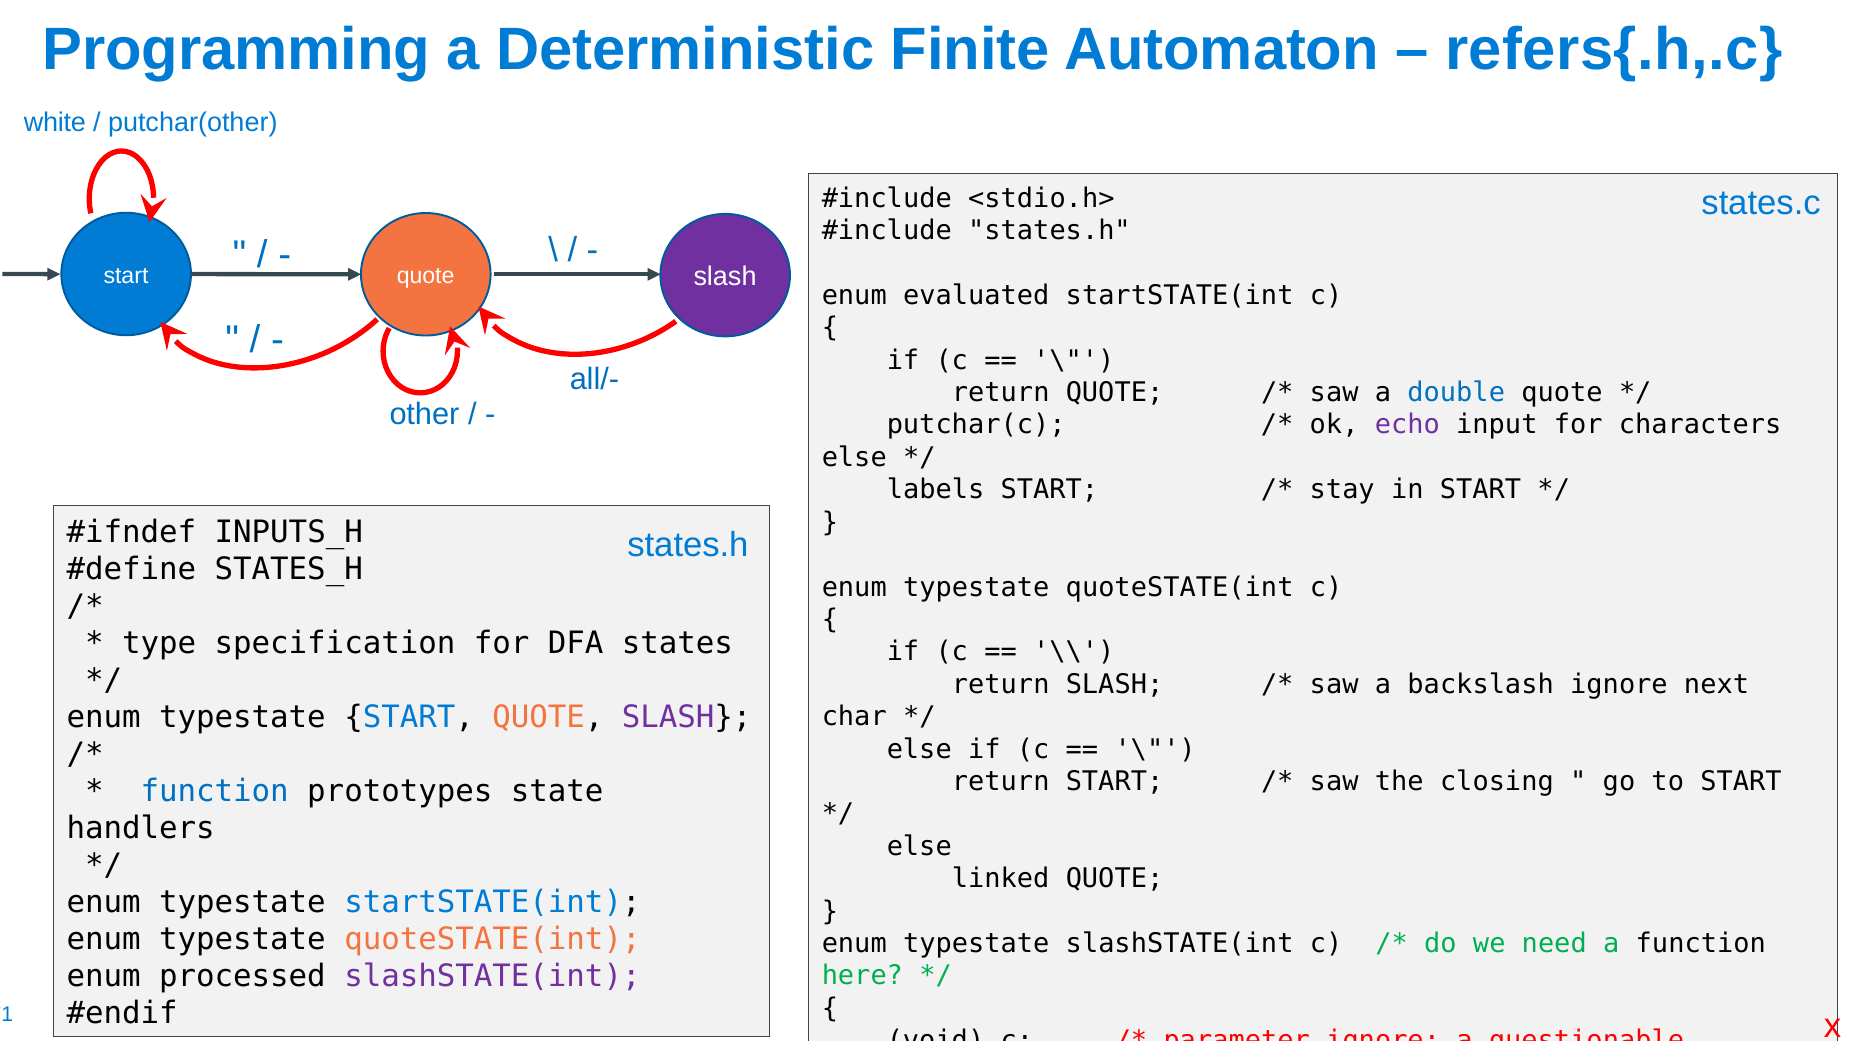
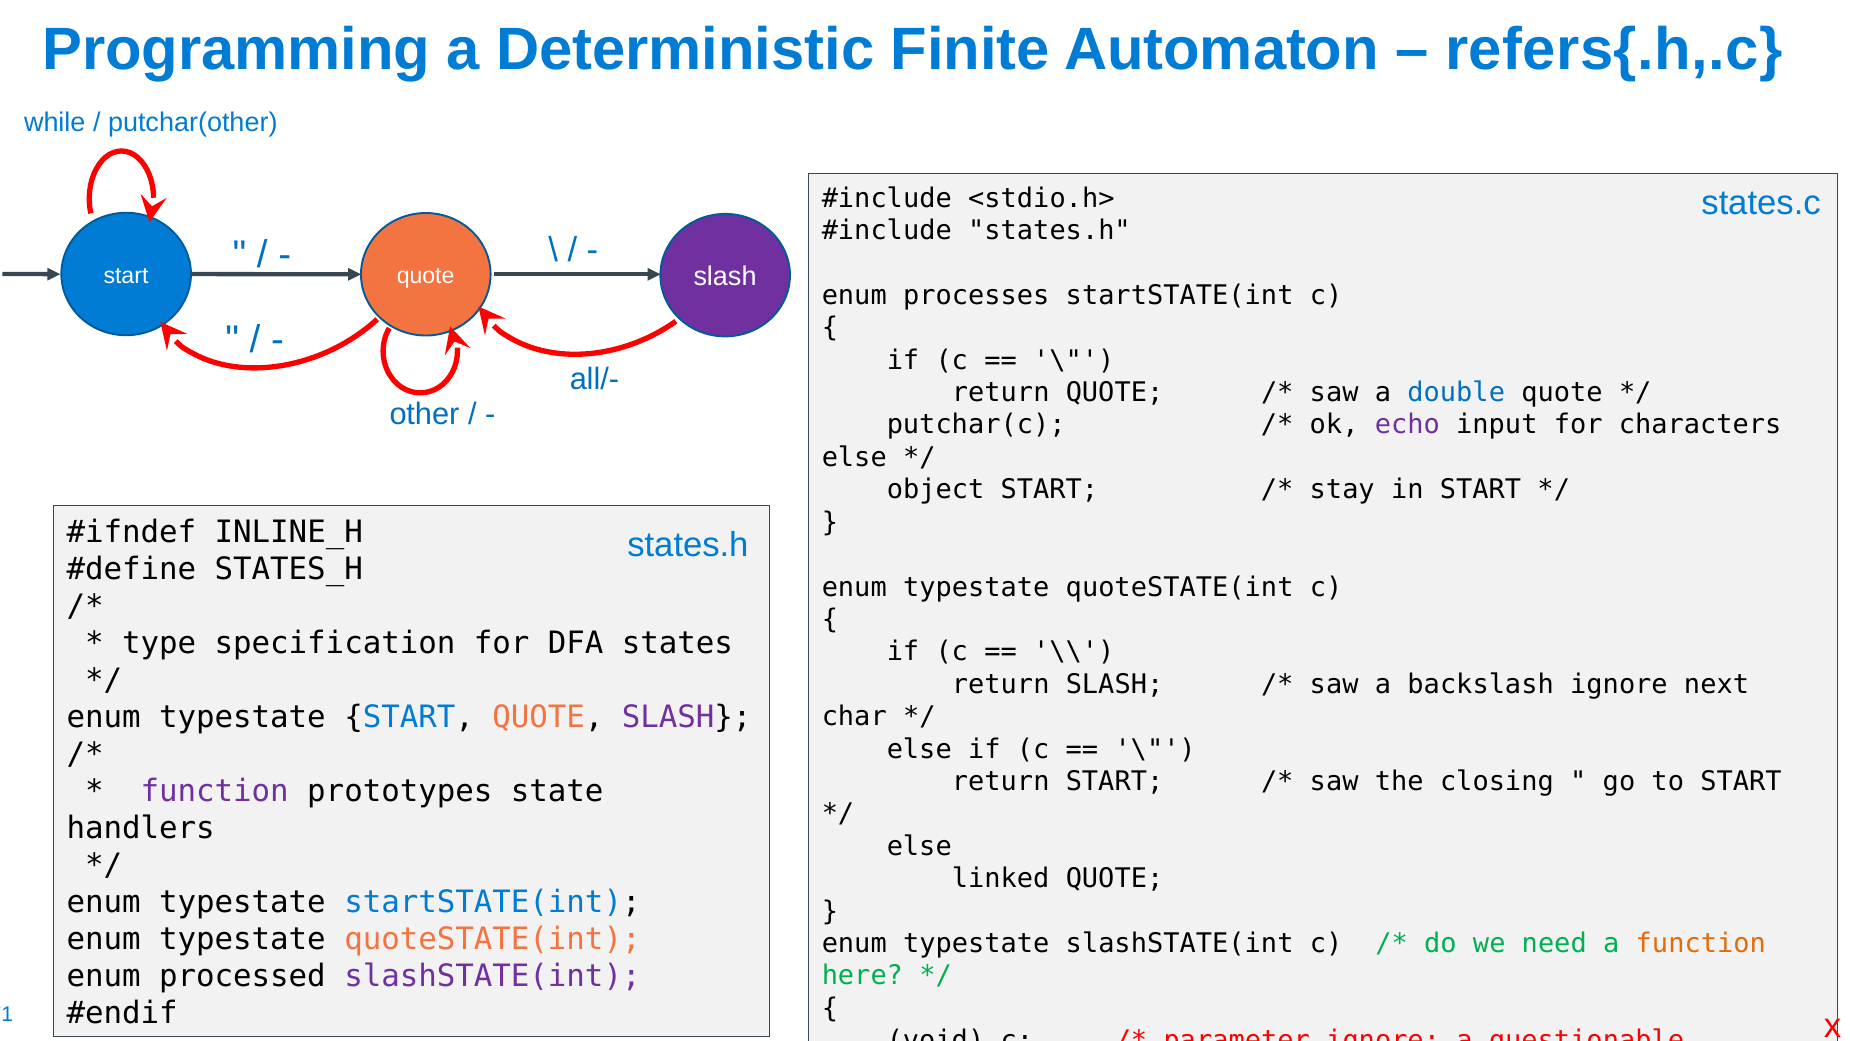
white: white -> while (55, 122)
evaluated: evaluated -> processes (976, 295)
labels: labels -> object (936, 490)
INPUTS_H: INPUTS_H -> INLINE_H (289, 532)
function colour: blue -> purple (215, 791)
function colour: black -> orange (1701, 943)
